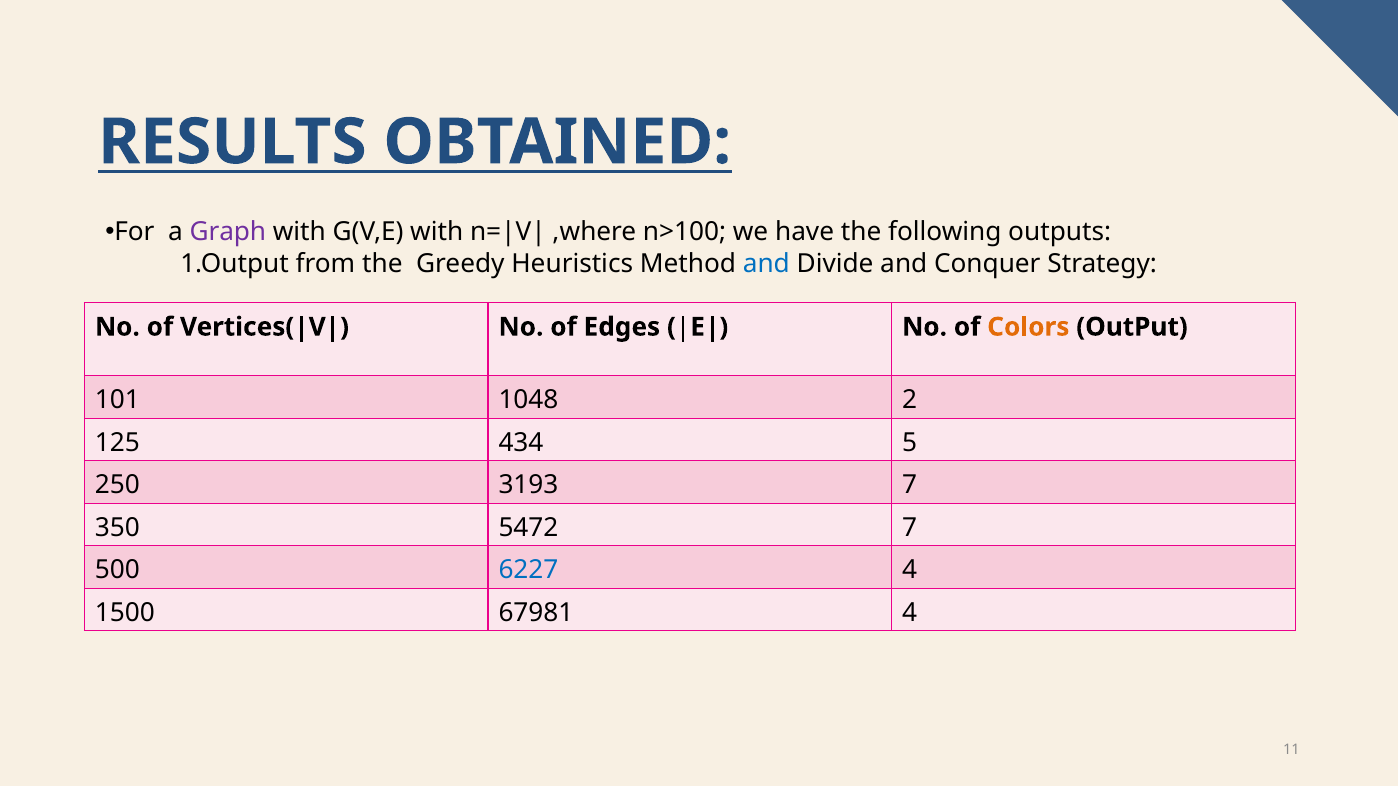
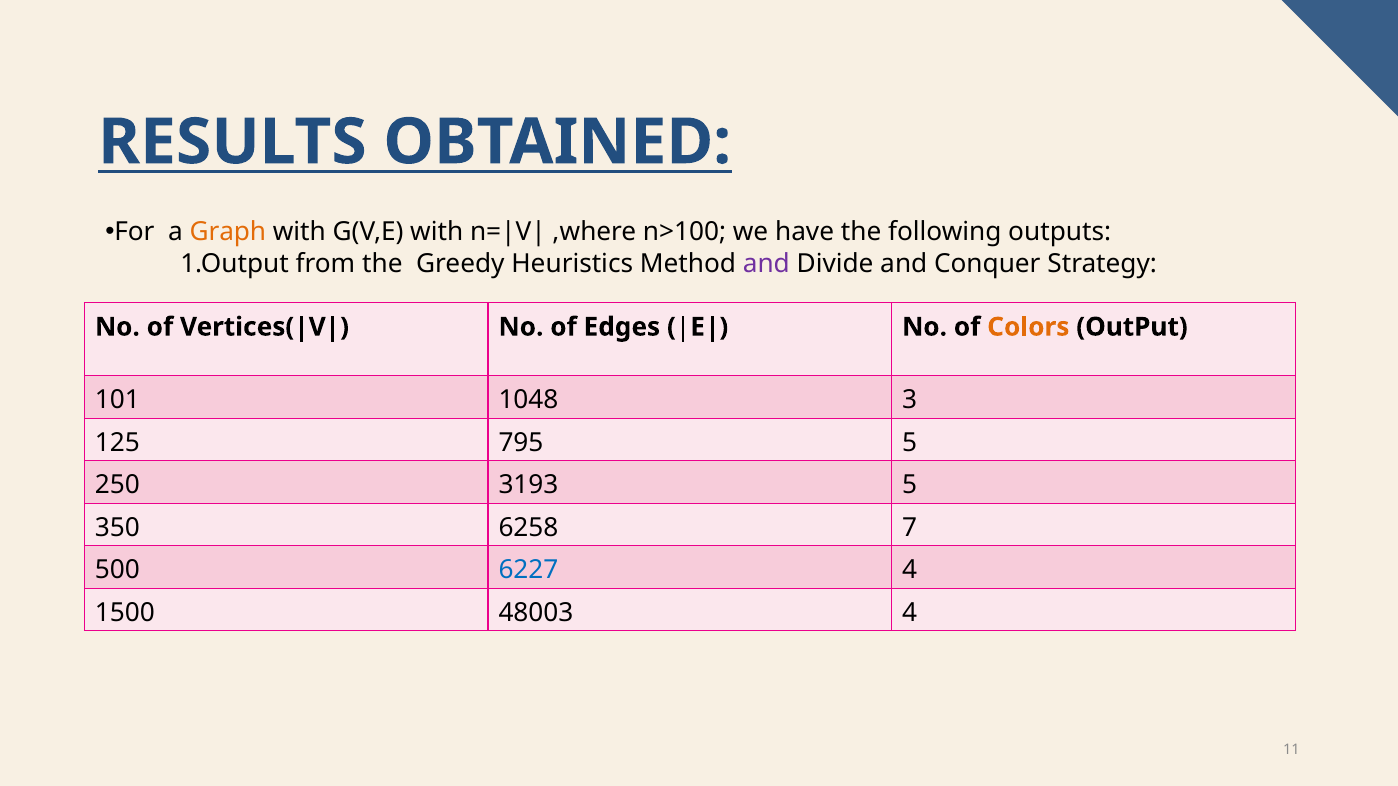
Graph colour: purple -> orange (228, 232)
and colour: blue -> purple (766, 264)
2: 2 -> 3 (910, 401)
434: 434 -> 795 (521, 443)
3193 7: 7 -> 5 (910, 486)
5472: 5472 -> 6258 (528, 528)
67981: 67981 -> 48003 (536, 613)
